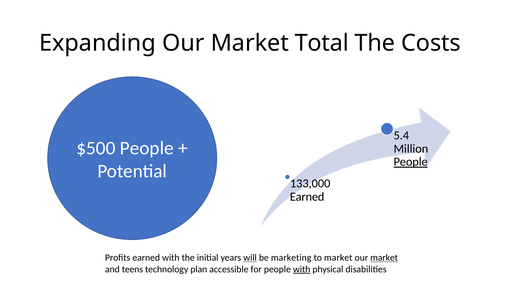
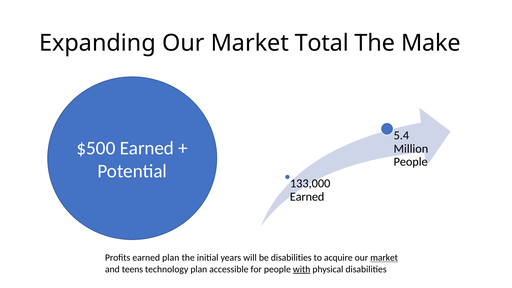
Costs: Costs -> Make (431, 43)
$500 People: People -> Earned (147, 148)
People underline: present -> none (411, 162)
earned with: with -> plan (171, 258)
will underline: present -> none (250, 258)
be marketing: marketing -> disabilities (291, 258)
to market: market -> acquire (338, 258)
